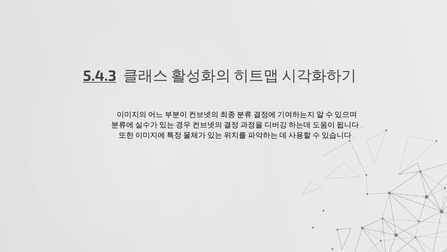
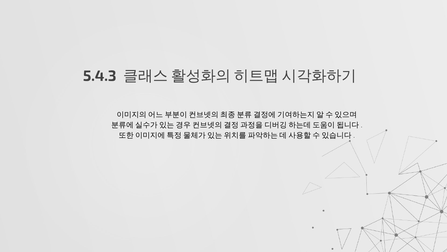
5.4.3 underline: present -> none (100, 76)
